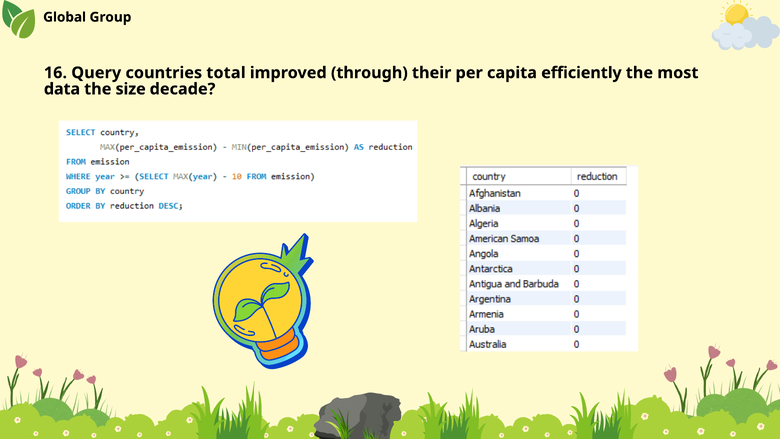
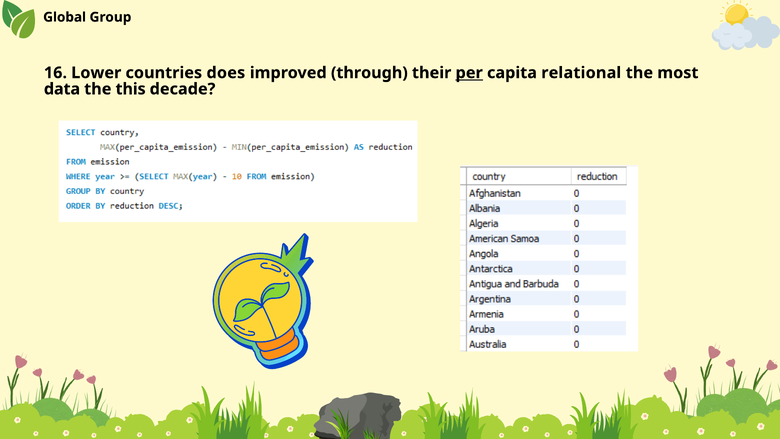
Query: Query -> Lower (96, 73)
total: total -> does (226, 73)
per underline: none -> present (469, 73)
efficiently: efficiently -> relational (581, 73)
size: size -> this (131, 89)
